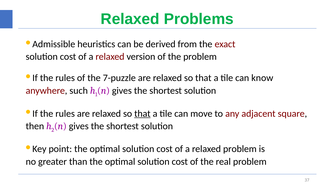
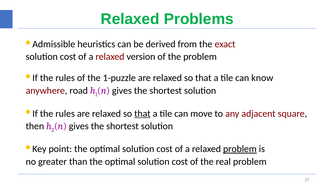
7-puzzle: 7-puzzle -> 1-puzzle (119, 78)
such: such -> road (79, 90)
problem underline: none -> present (240, 149)
